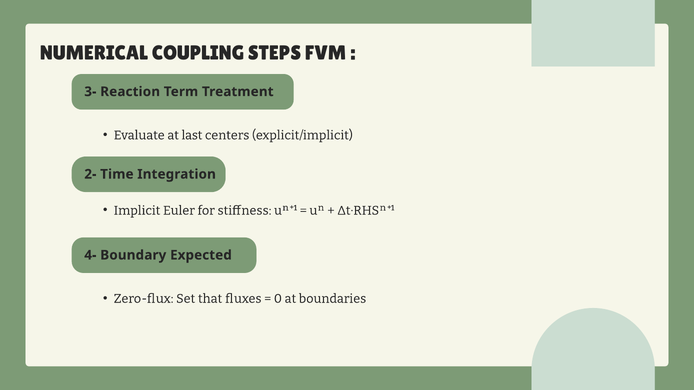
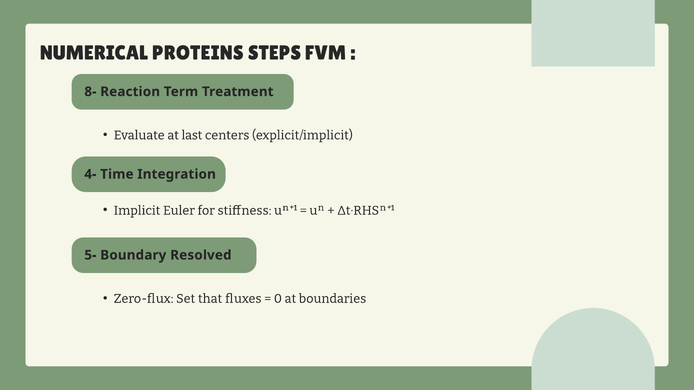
COUPLING: COUPLING -> PROTEINS (198, 53)
3-: 3- -> 8- (90, 92)
2-: 2- -> 4- (90, 174)
4-: 4- -> 5- (90, 255)
Expected: Expected -> Resolved (201, 255)
